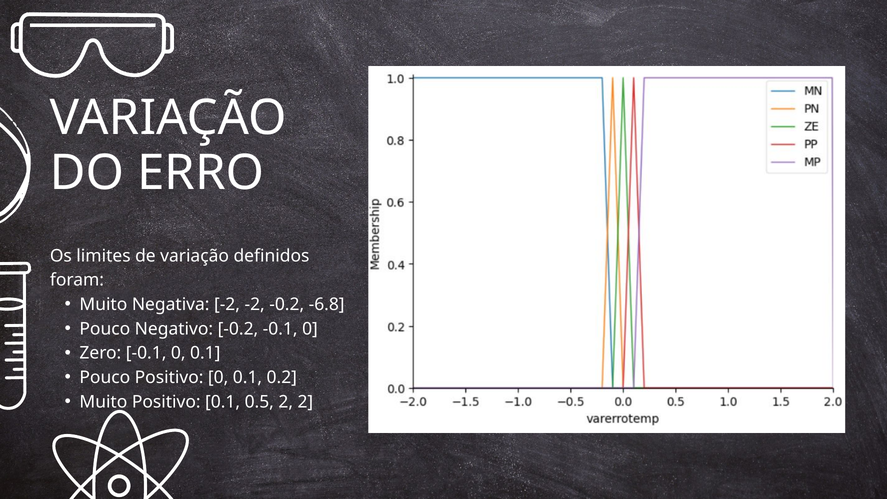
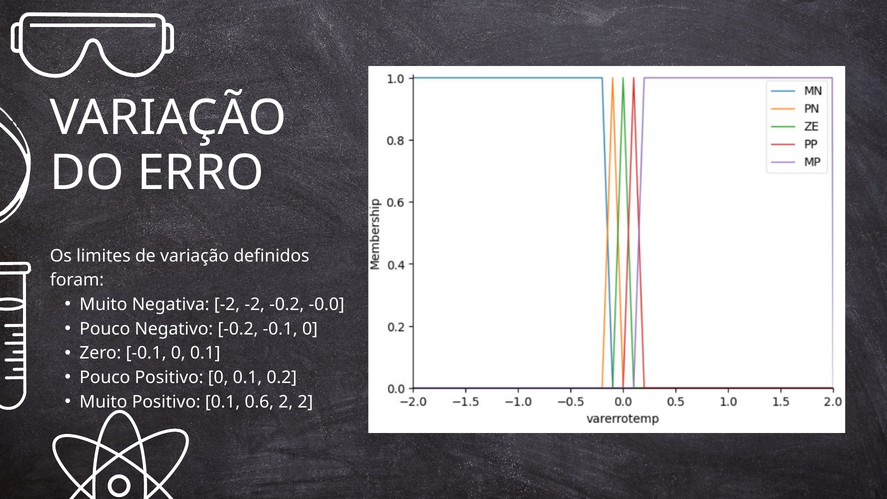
-6.8: -6.8 -> -0.0 (327, 304)
0.5: 0.5 -> 0.6 (259, 402)
